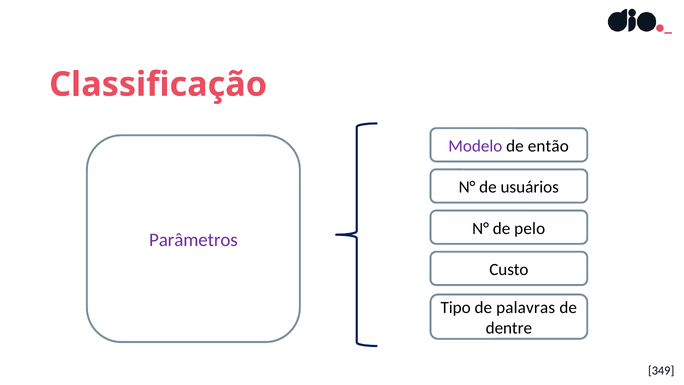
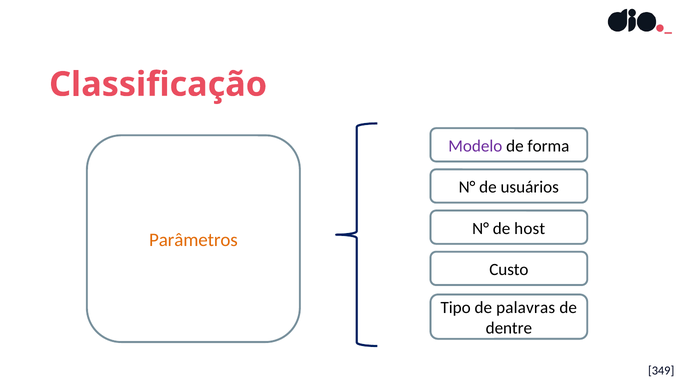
então: então -> forma (548, 146)
pelo: pelo -> host (530, 228)
Parâmetros colour: purple -> orange (193, 240)
